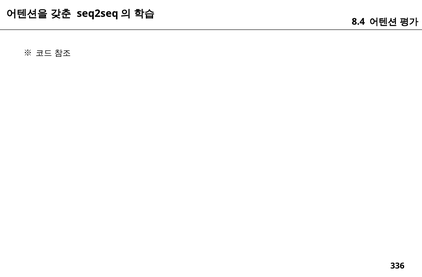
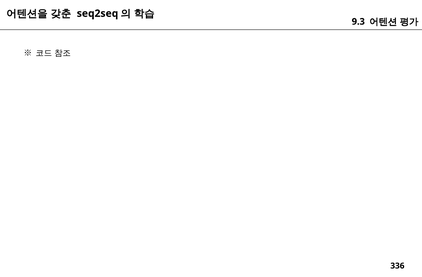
8.4: 8.4 -> 9.3 (358, 22)
